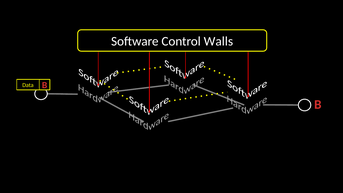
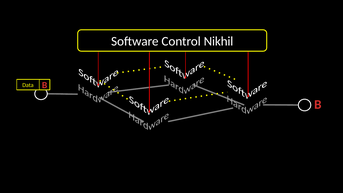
Walls: Walls -> Nikhil (219, 41)
